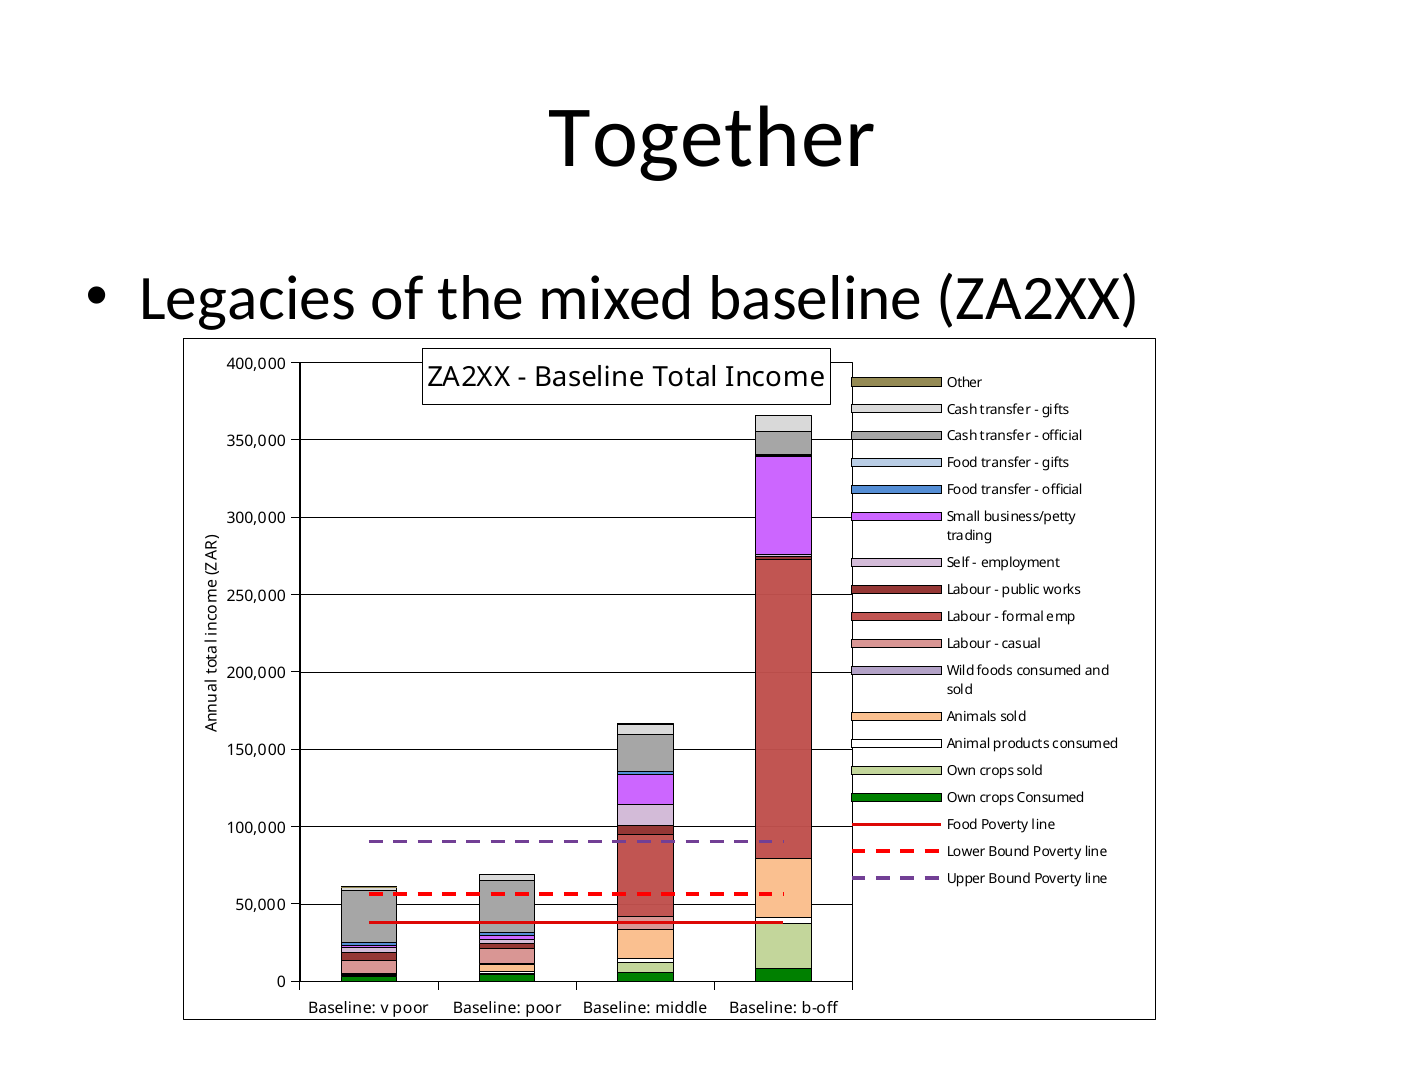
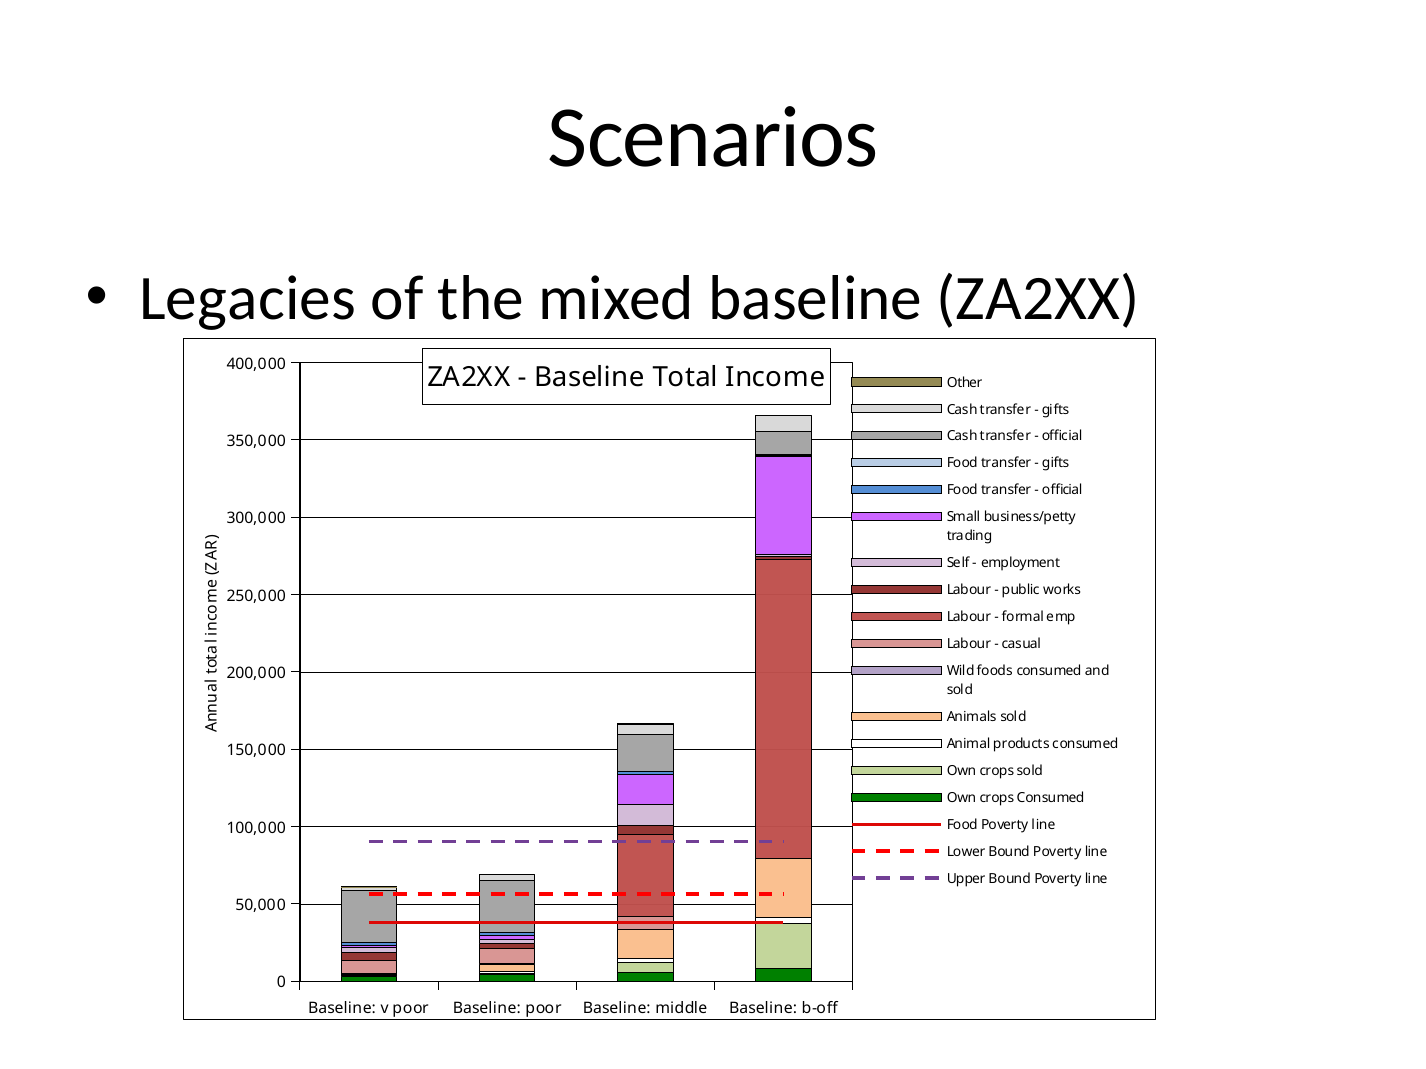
Together: Together -> Scenarios (713, 138)
